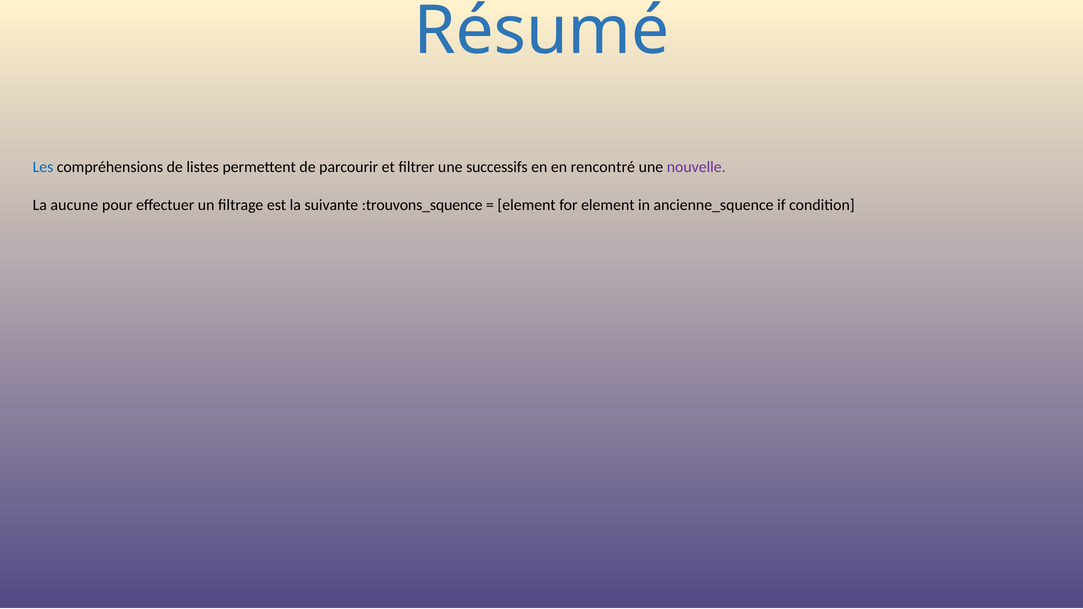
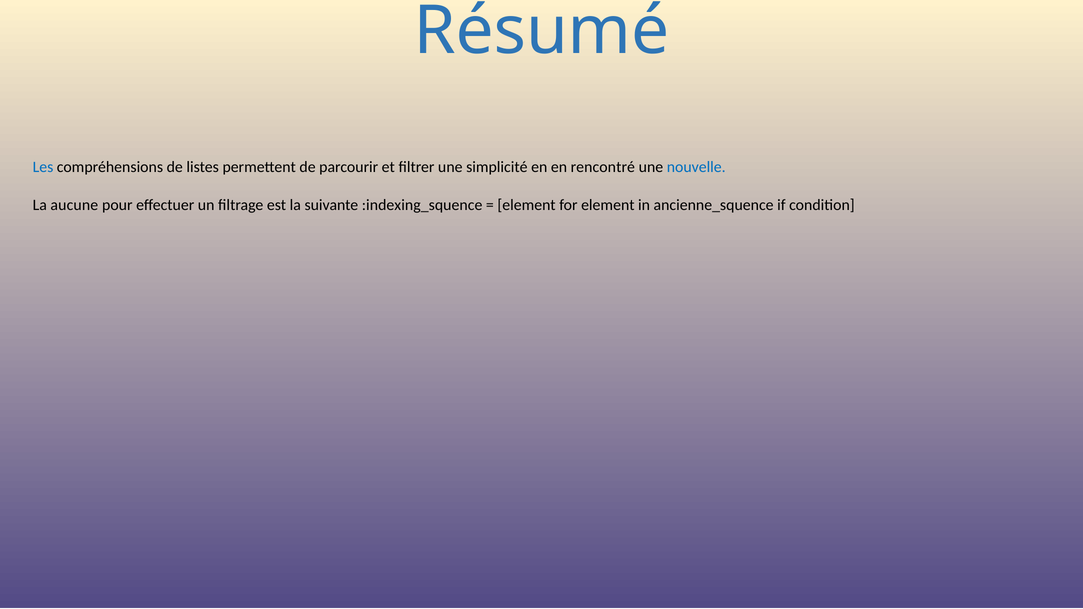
successifs: successifs -> simplicité (497, 167)
nouvelle colour: purple -> blue (696, 167)
:trouvons_squence: :trouvons_squence -> :indexing_squence (422, 205)
